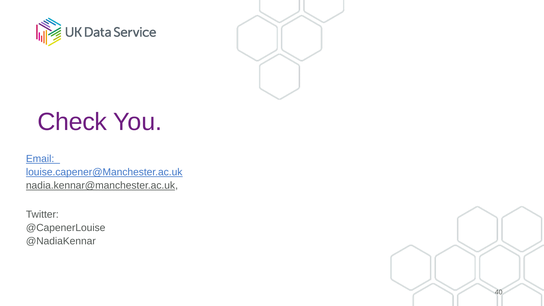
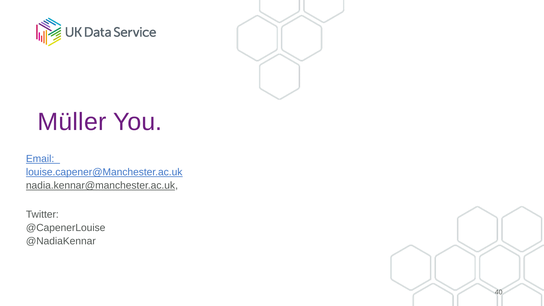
Check: Check -> Müller (72, 122)
